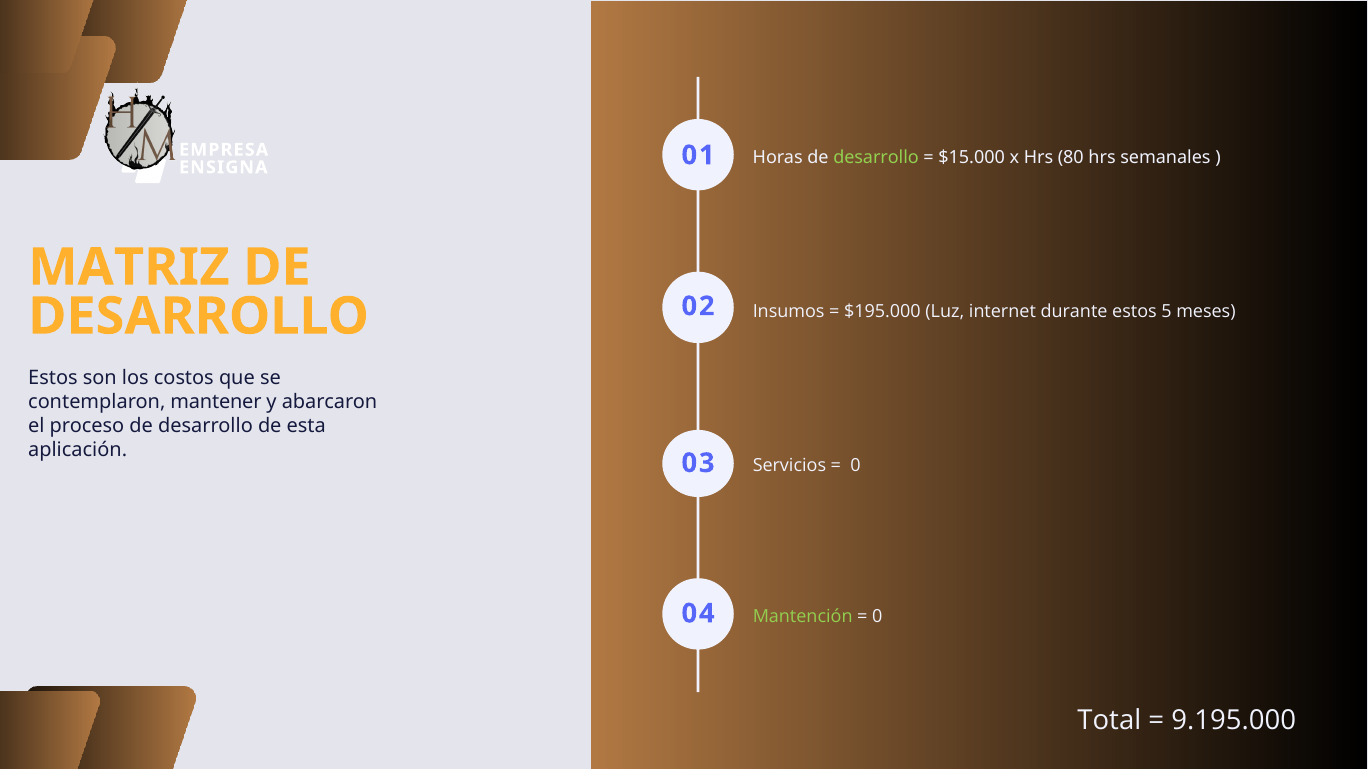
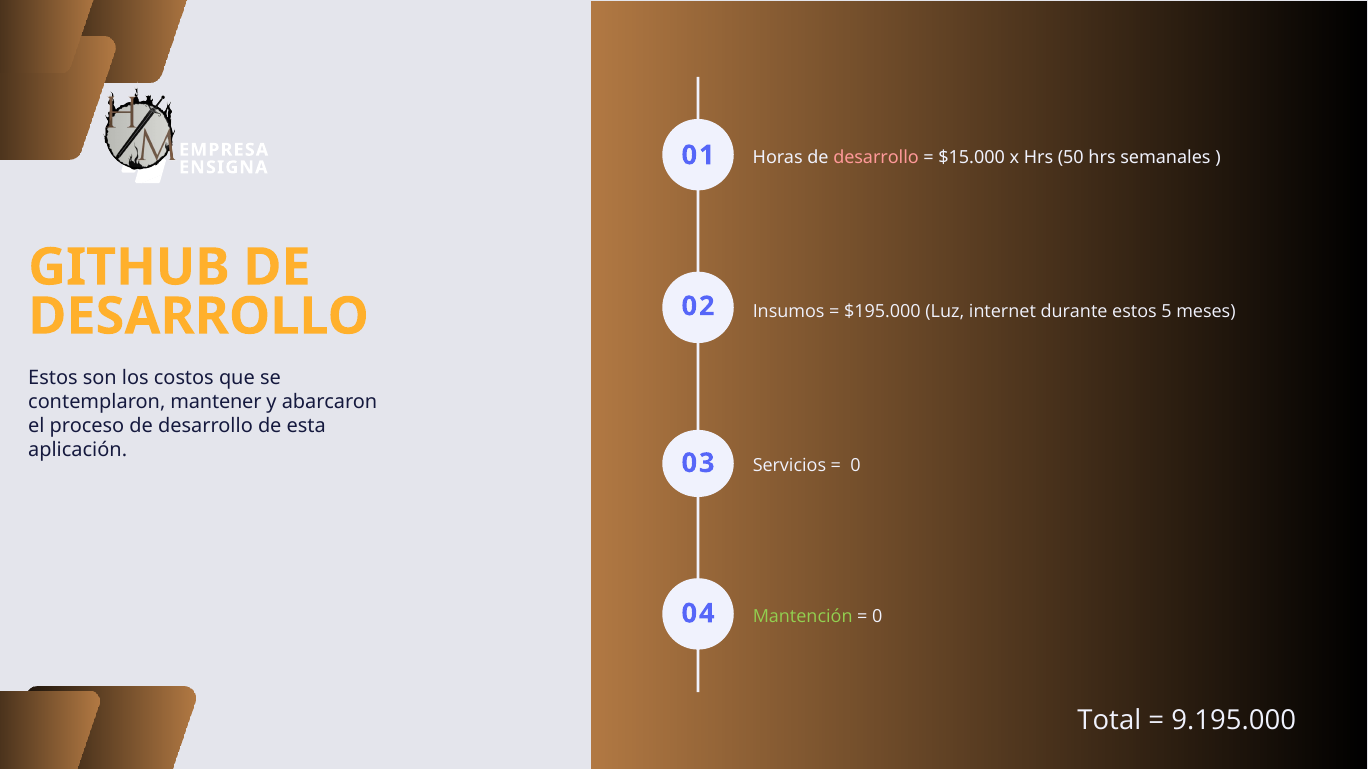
desarrollo colour: light green -> pink (876, 158)
80: 80 -> 50 (1071, 158)
MATRIZ: MATRIZ -> GITHUB (129, 267)
